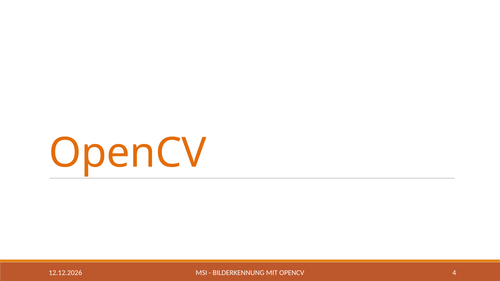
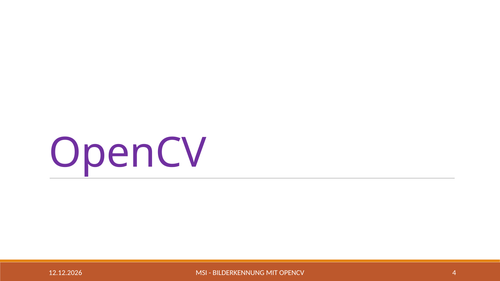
OpenCV colour: orange -> purple (128, 153)
